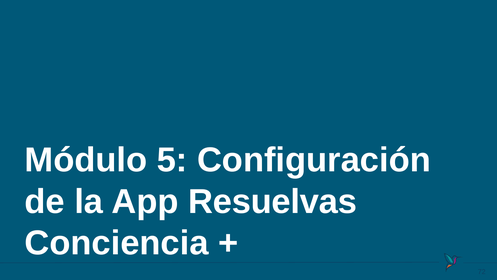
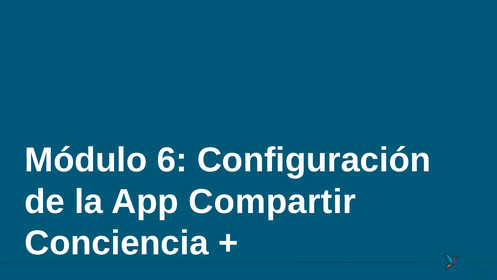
5: 5 -> 6 (172, 160)
Resuelvas: Resuelvas -> Compartir (272, 201)
